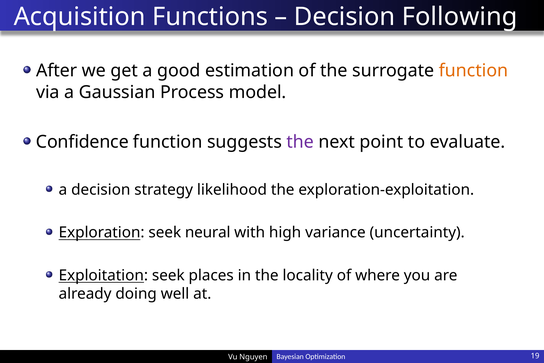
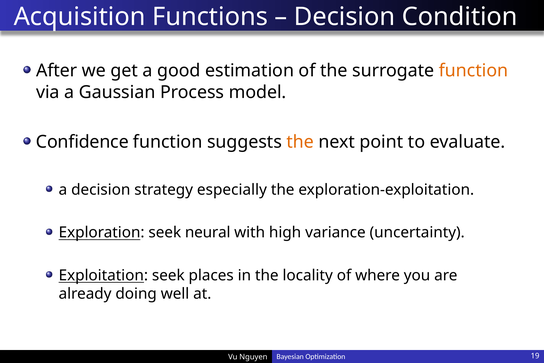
Following: Following -> Condition (460, 17)
the colour: purple -> orange (300, 142)
likelihood: likelihood -> especially (232, 190)
